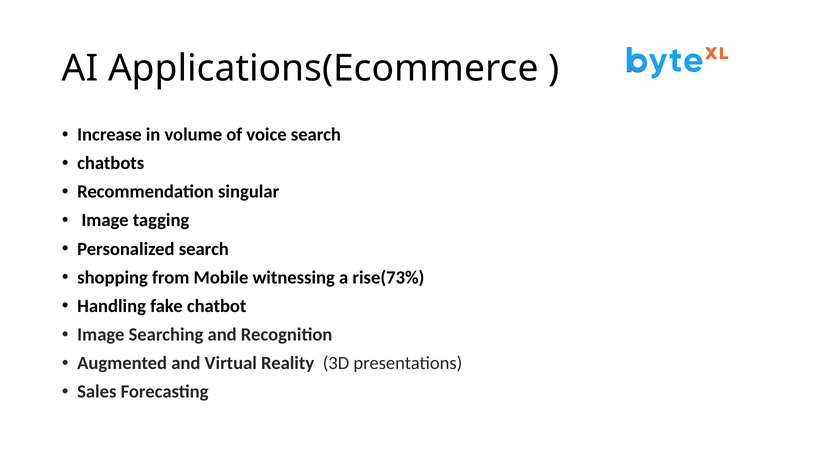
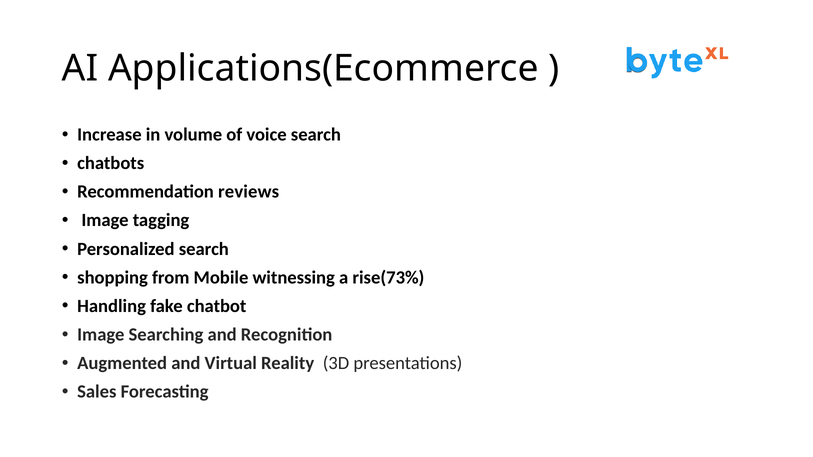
singular: singular -> reviews (249, 192)
